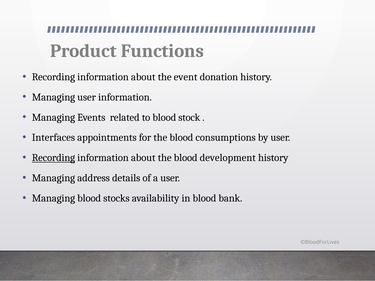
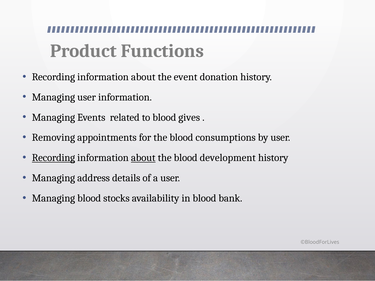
stock: stock -> gives (189, 117)
Interfaces: Interfaces -> Removing (53, 138)
about underline: none -> present (143, 158)
